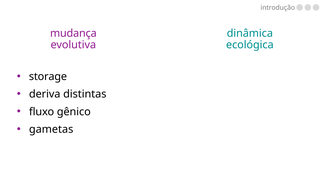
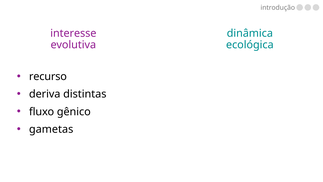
mudança: mudança -> interesse (73, 33)
storage: storage -> recurso (48, 76)
